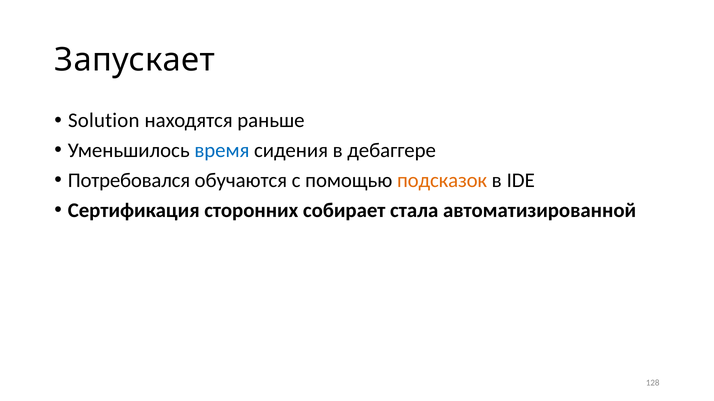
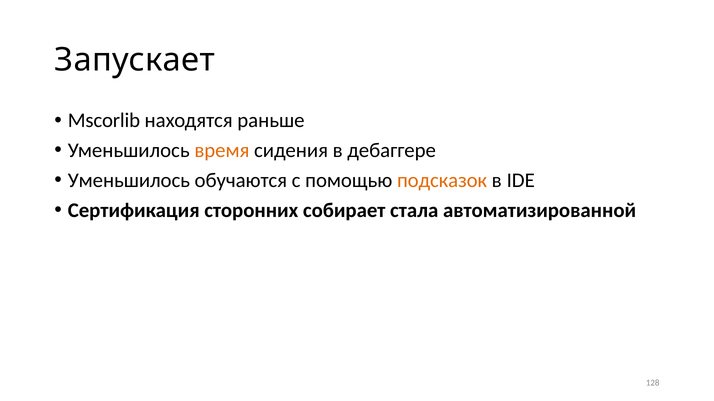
Solution: Solution -> Mscorlib (104, 121)
время colour: blue -> orange (222, 151)
Потребовался: Потребовался -> Уменьшилось (129, 181)
